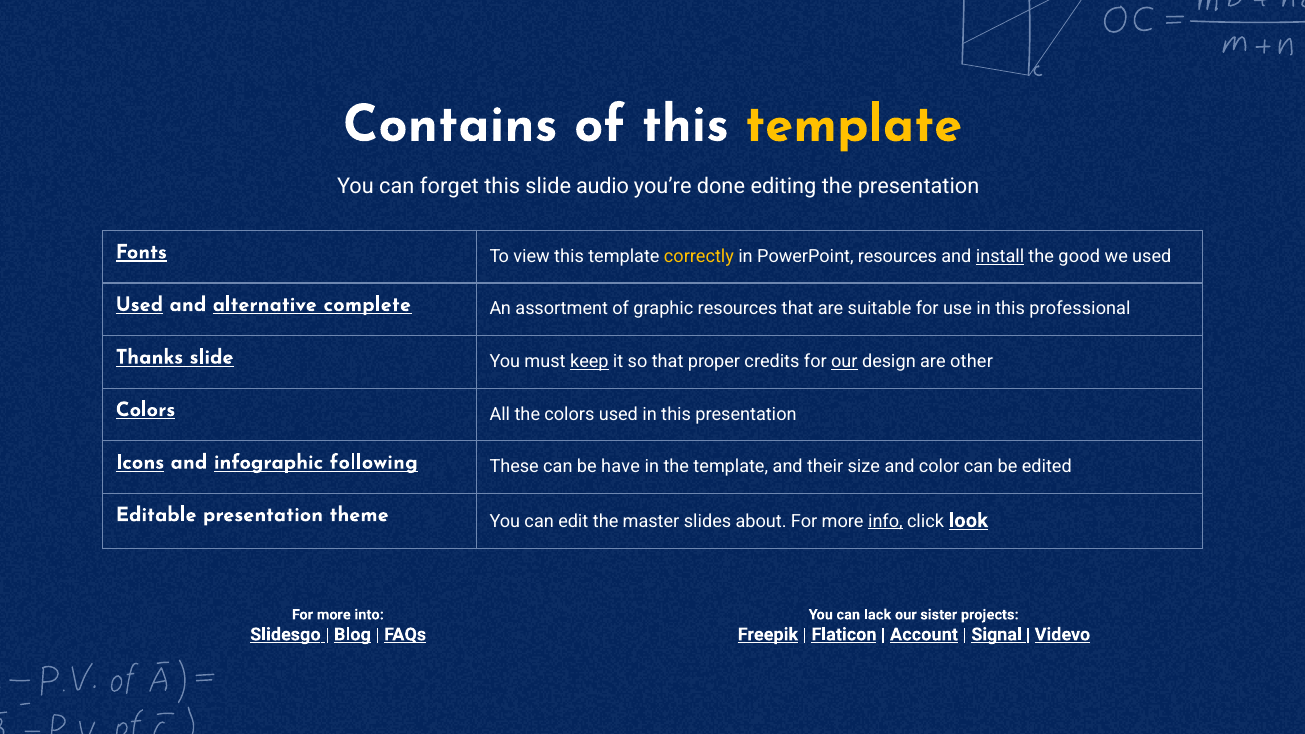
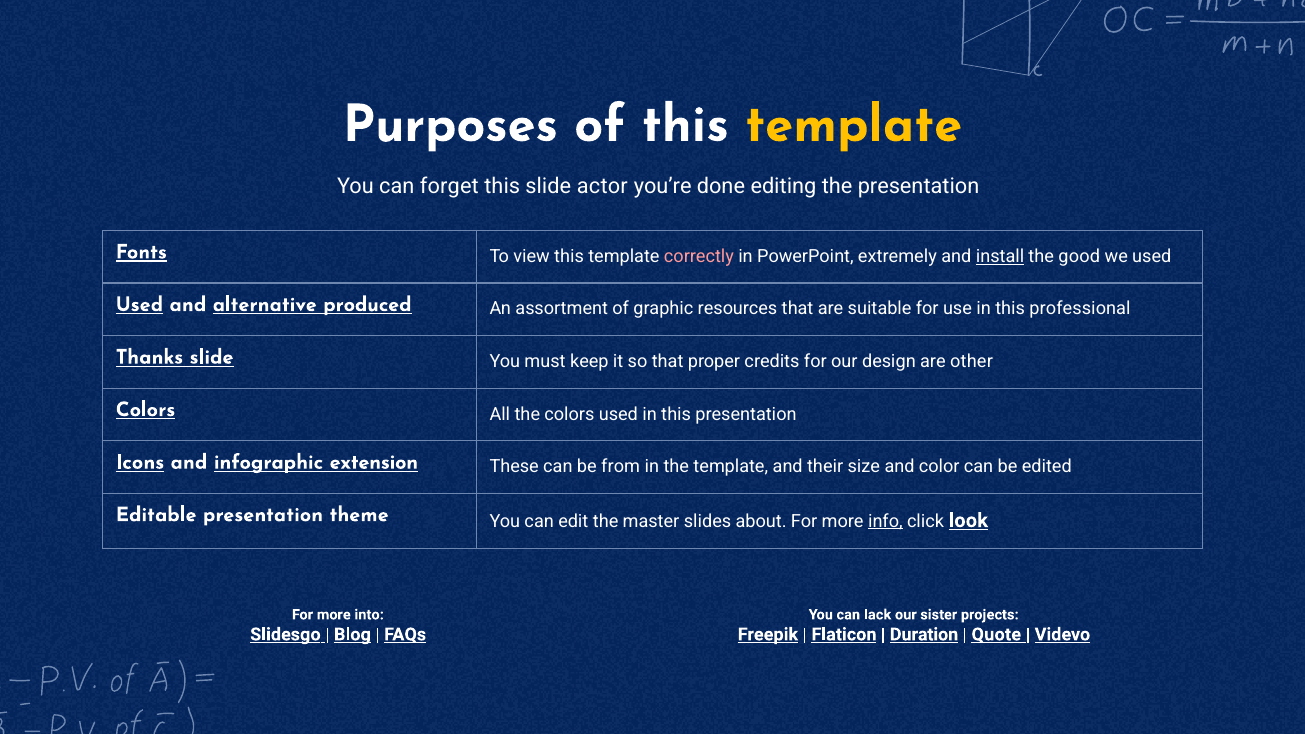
Contains: Contains -> Purposes (450, 124)
audio: audio -> actor (602, 186)
correctly colour: yellow -> pink (699, 256)
PowerPoint resources: resources -> extremely (897, 256)
complete: complete -> produced (367, 304)
keep underline: present -> none (589, 362)
our underline: present -> none (844, 362)
following: following -> extension (374, 462)
have: have -> from (621, 467)
Account: Account -> Duration (924, 635)
Signal: Signal -> Quote (996, 635)
